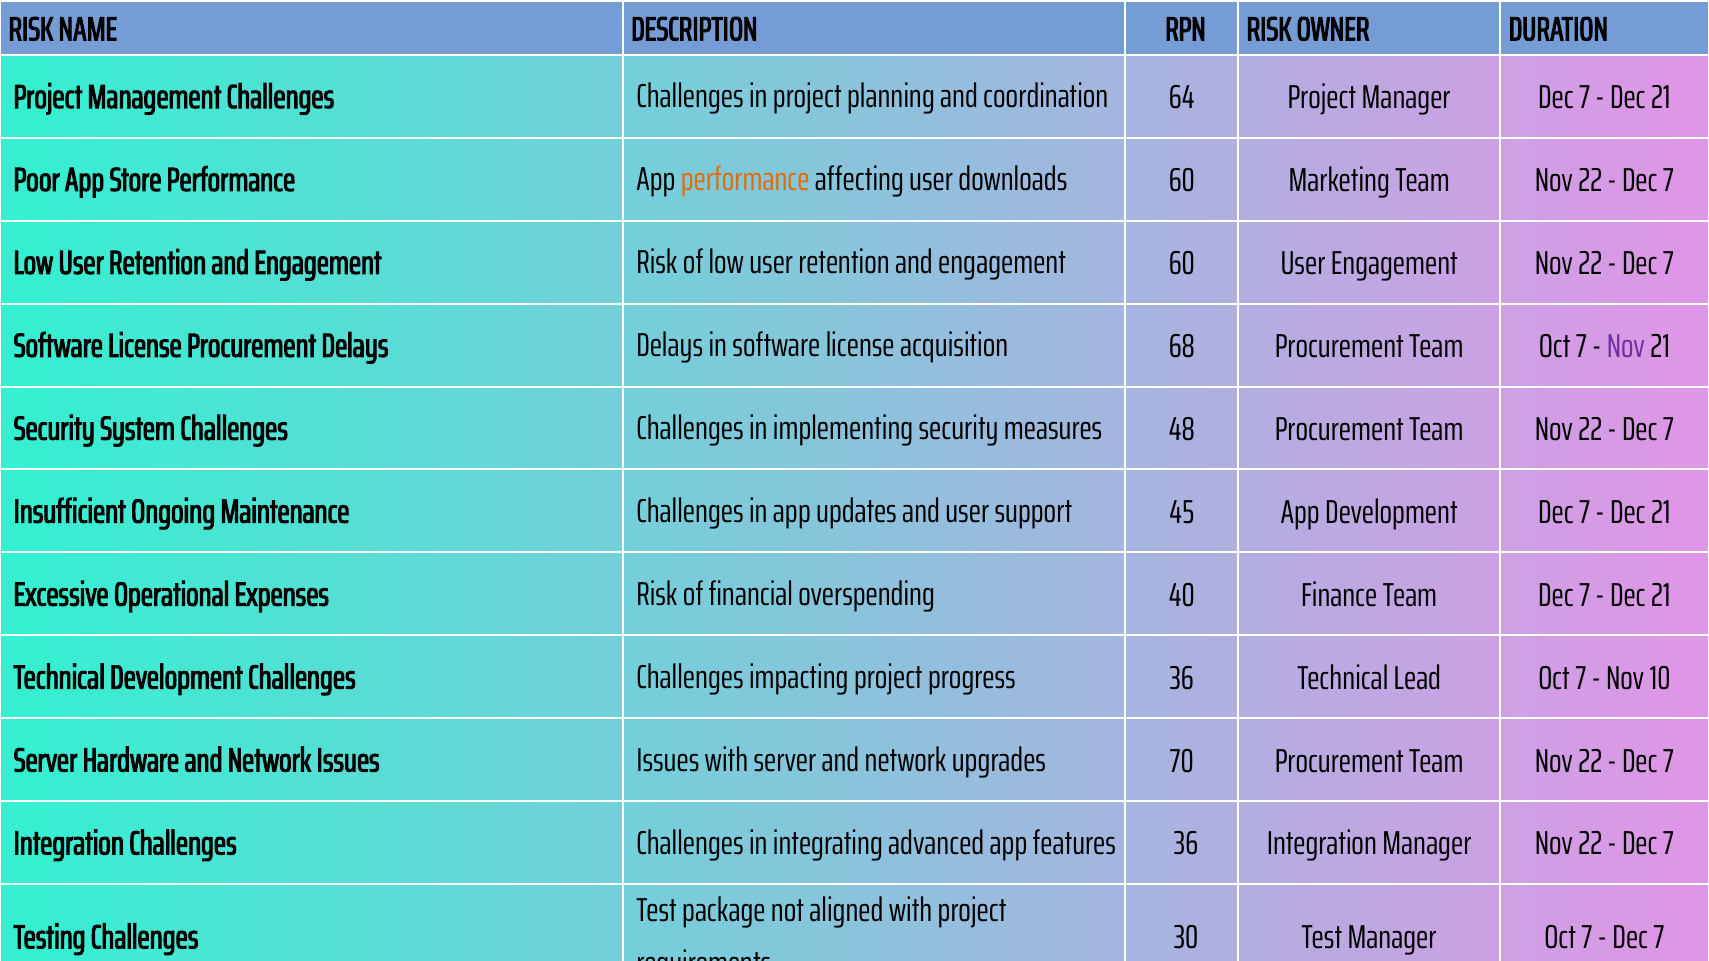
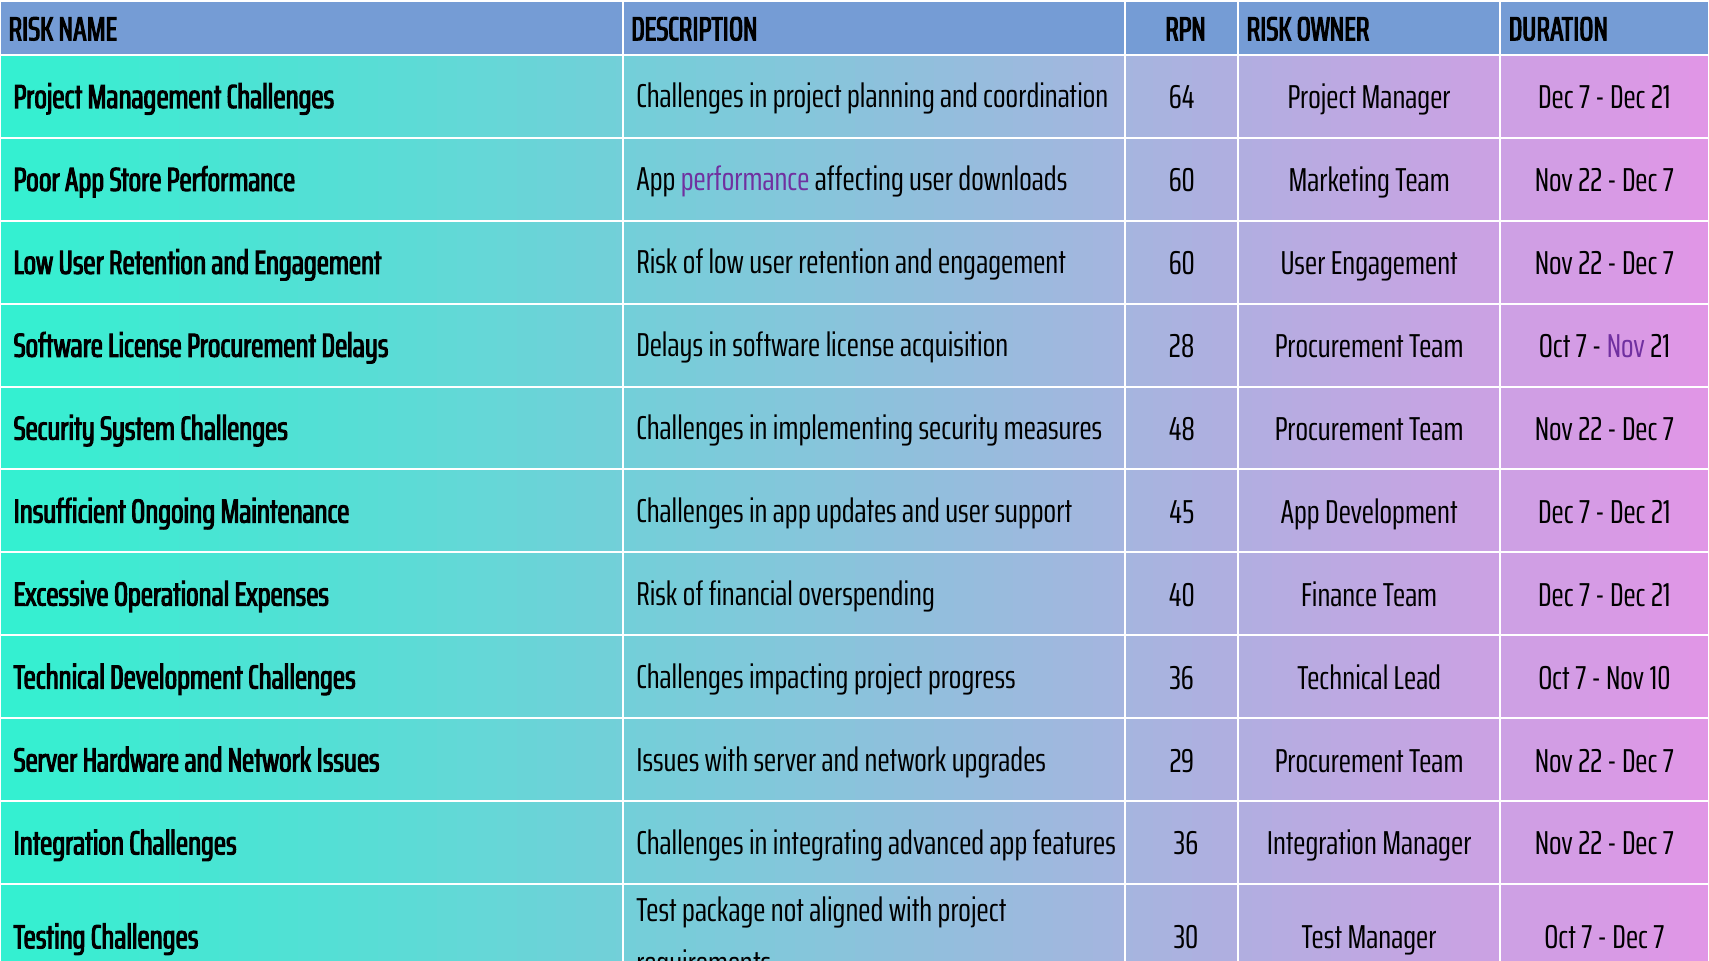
performance colour: orange -> purple (745, 180)
68: 68 -> 28 (1182, 347)
70: 70 -> 29 (1182, 761)
